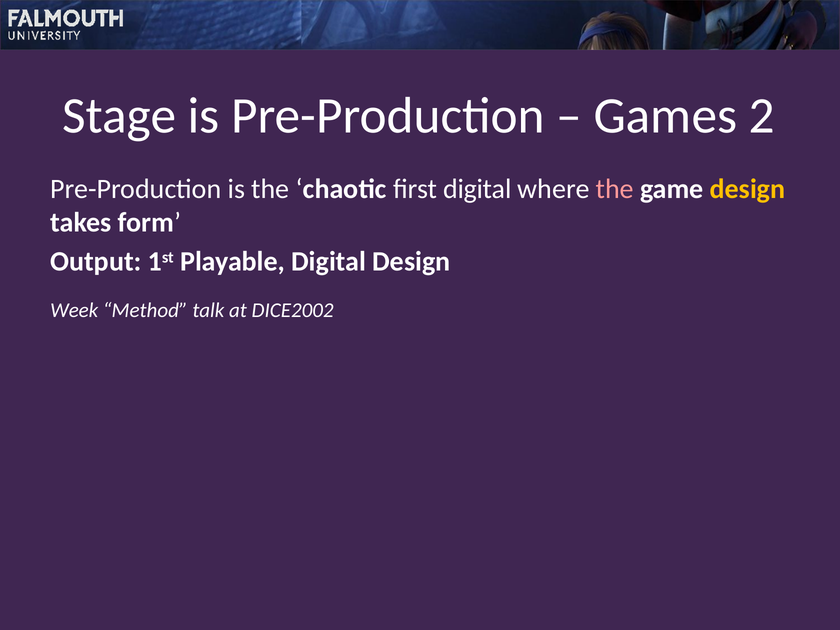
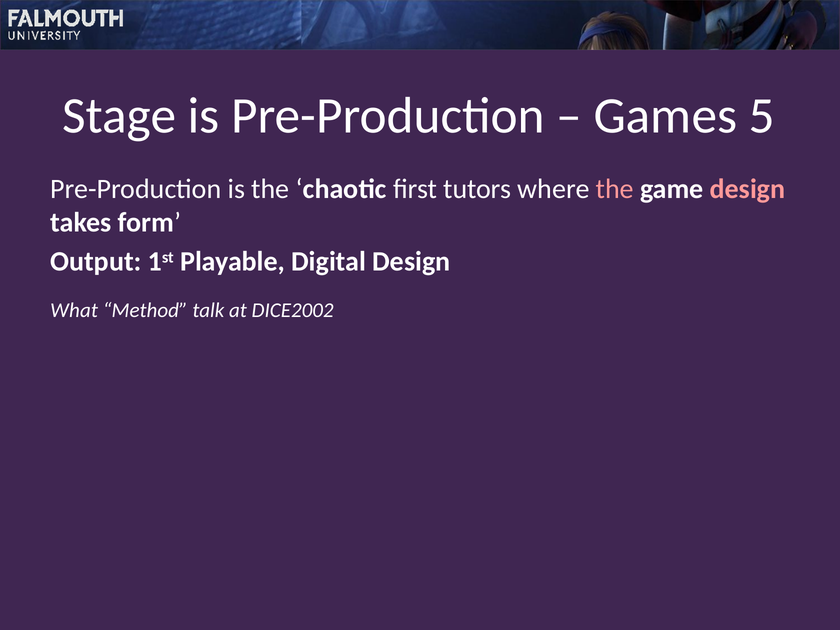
2: 2 -> 5 (762, 116)
first digital: digital -> tutors (477, 189)
design colour: yellow -> pink (747, 189)
Week: Week -> What (74, 310)
